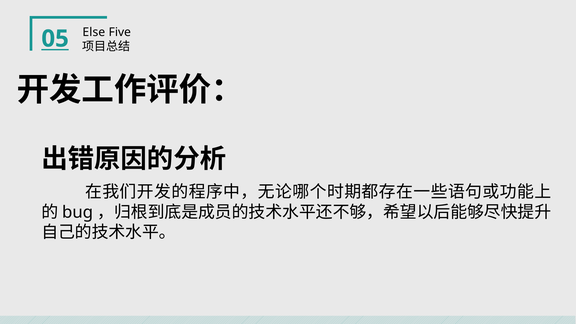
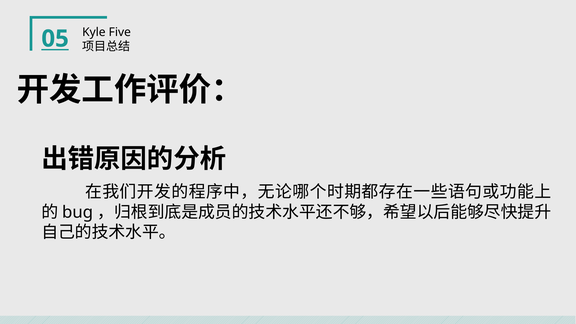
Else: Else -> Kyle (94, 32)
